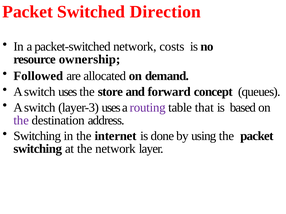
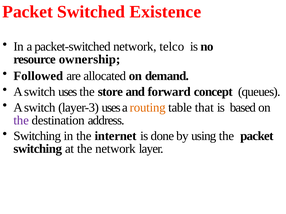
Direction: Direction -> Existence (165, 12)
costs: costs -> telco (172, 47)
routing colour: purple -> orange (148, 108)
